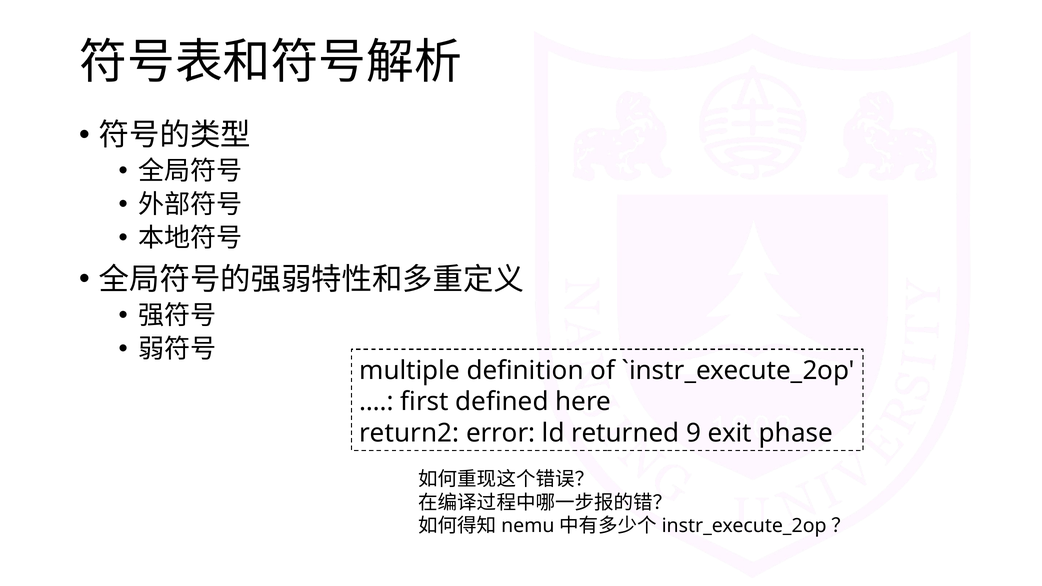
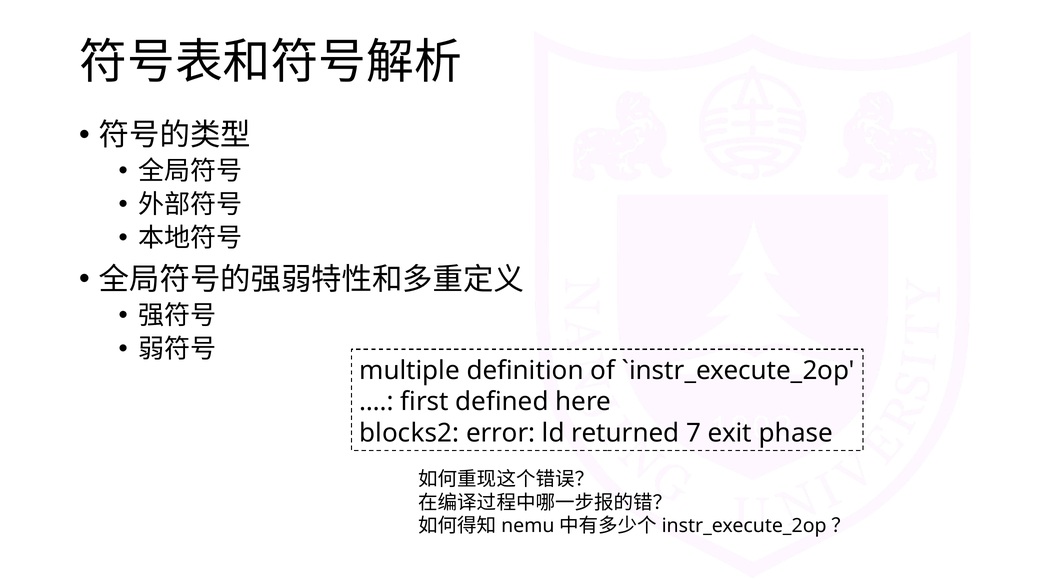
return2: return2 -> blocks2 (409, 433)
9: 9 -> 7 (694, 433)
